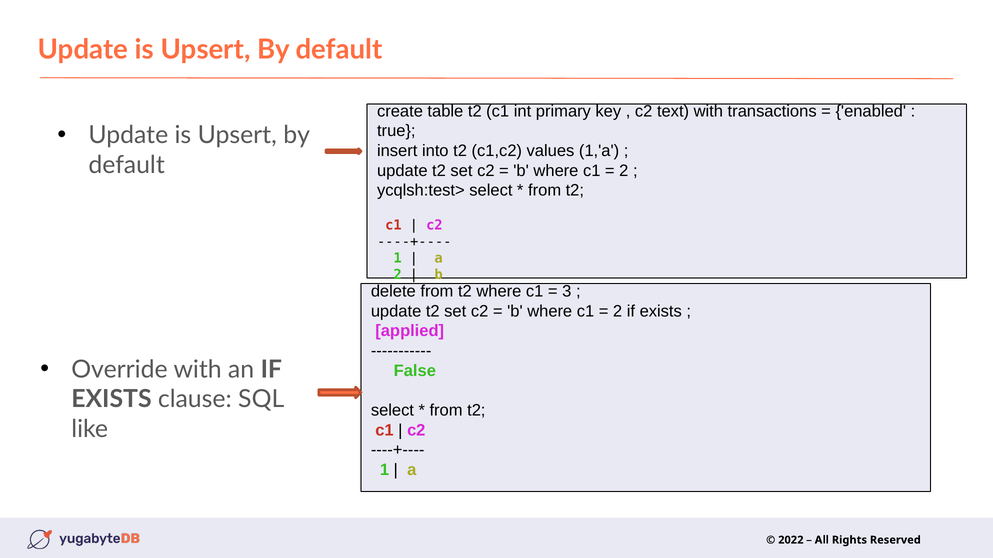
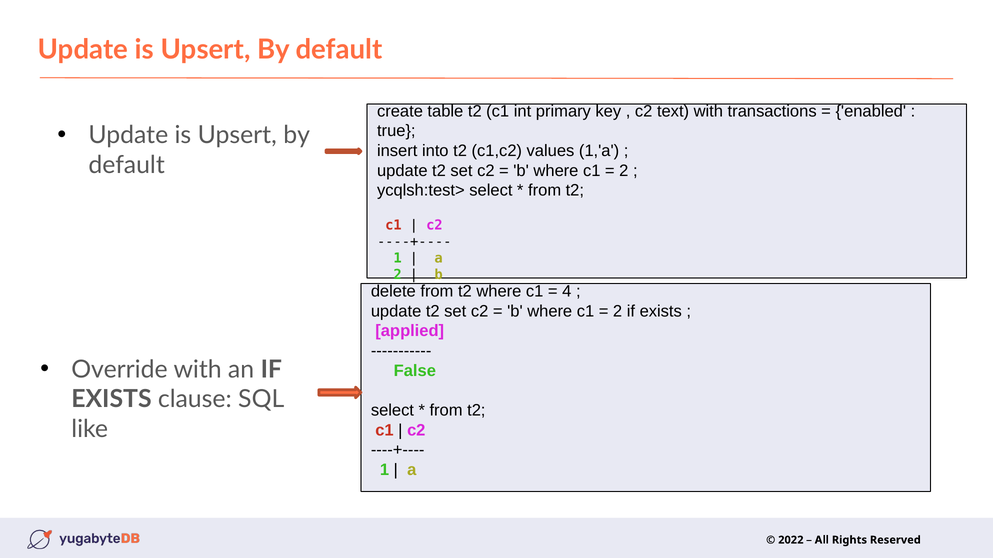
3: 3 -> 4 (567, 292)
